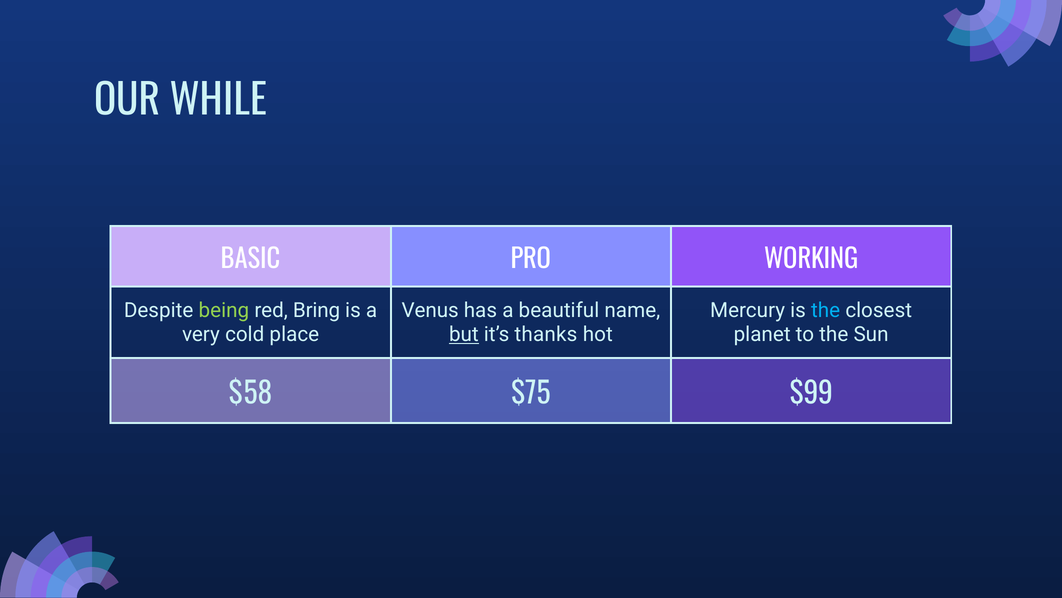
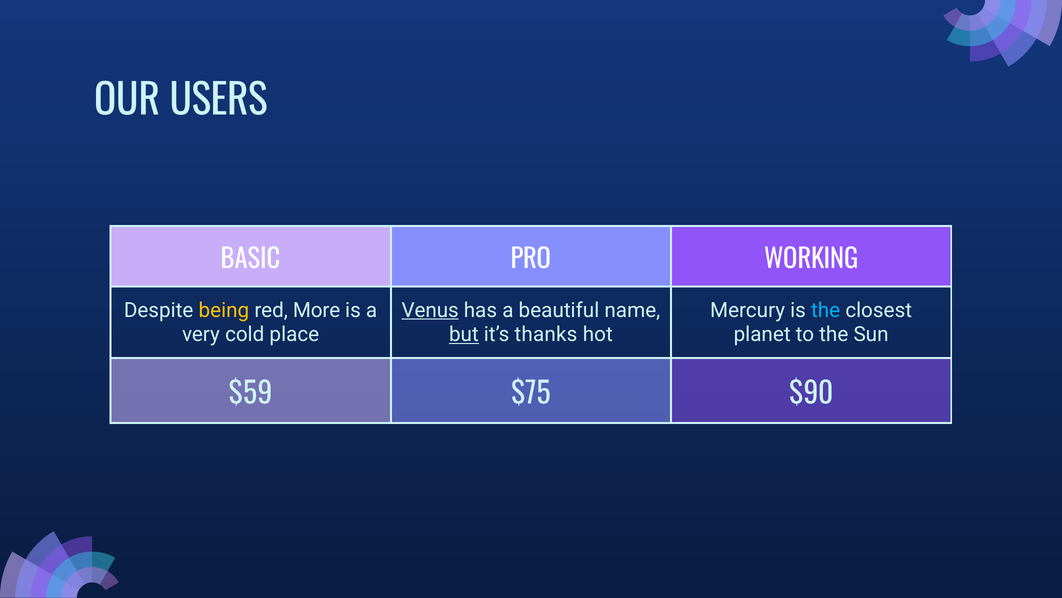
WHILE: WHILE -> USERS (219, 101)
being colour: light green -> yellow (224, 310)
Bring: Bring -> More (317, 310)
Venus underline: none -> present (430, 310)
$58: $58 -> $59 (251, 394)
$99: $99 -> $90 (811, 394)
